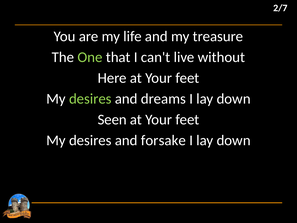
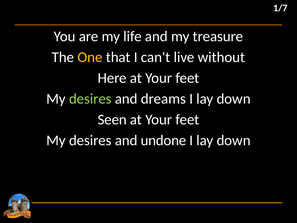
2/7: 2/7 -> 1/7 (280, 8)
One colour: light green -> yellow (90, 57)
forsake: forsake -> undone (163, 140)
